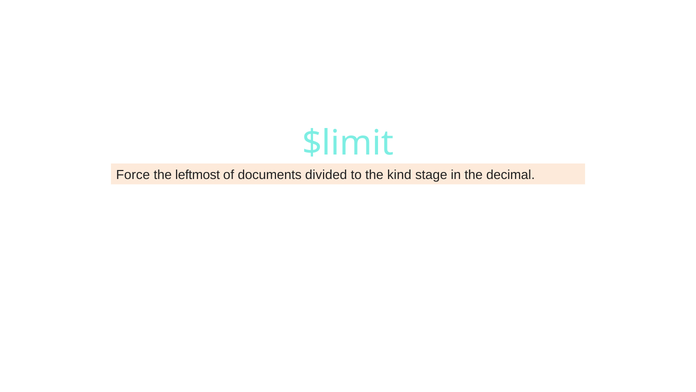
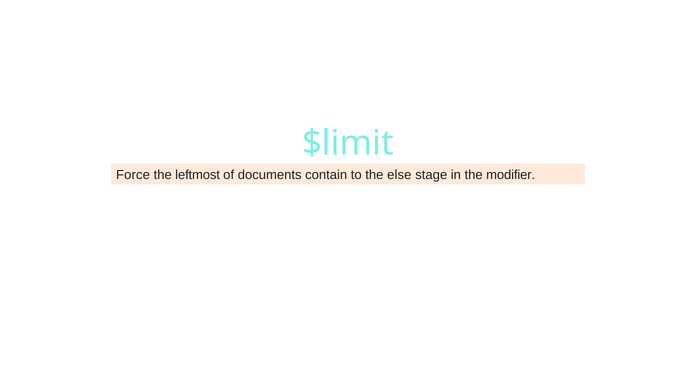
divided: divided -> contain (326, 175)
kind: kind -> else (399, 175)
decimal: decimal -> modifier (511, 175)
